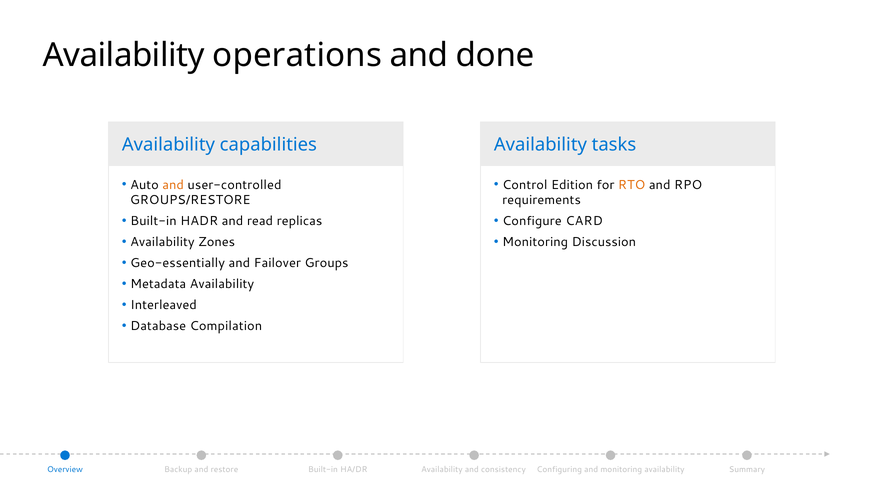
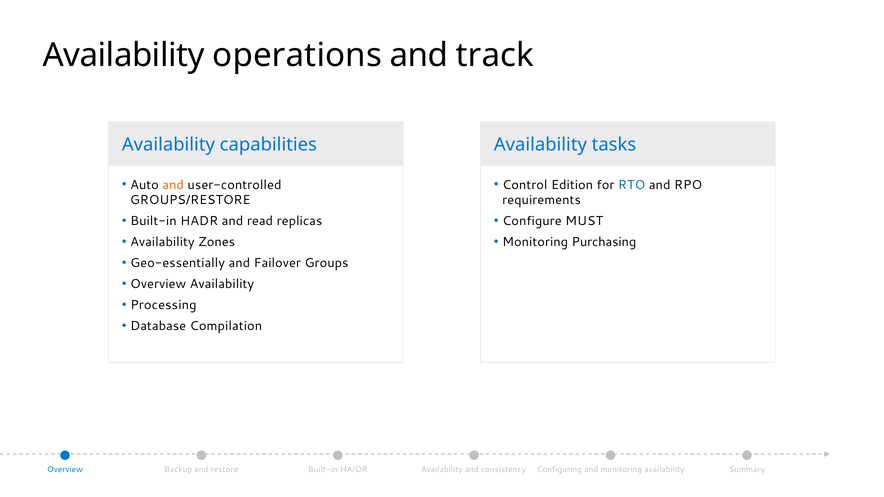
done: done -> track (495, 55)
RTO colour: orange -> blue (632, 185)
CARD: CARD -> MUST (584, 221)
Discussion: Discussion -> Purchasing (604, 242)
Metadata: Metadata -> Overview (158, 284)
Interleaved: Interleaved -> Processing (163, 305)
